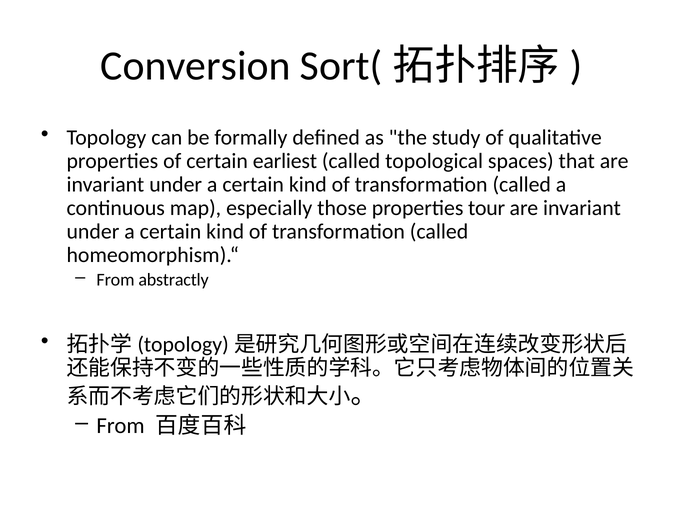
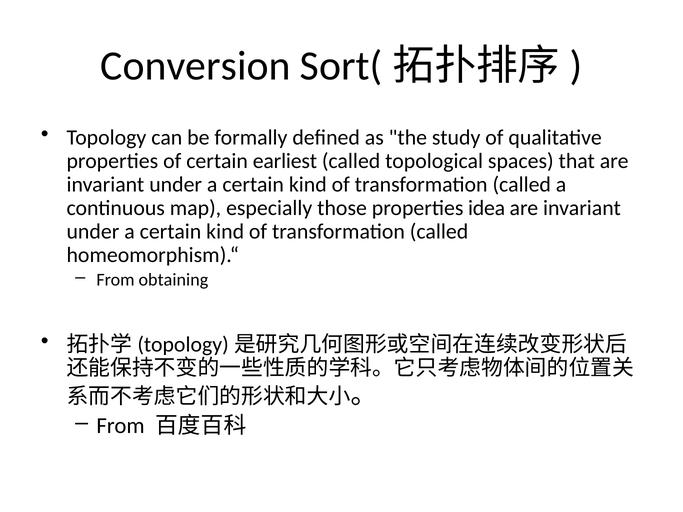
tour: tour -> idea (487, 208)
abstractly: abstractly -> obtaining (173, 280)
